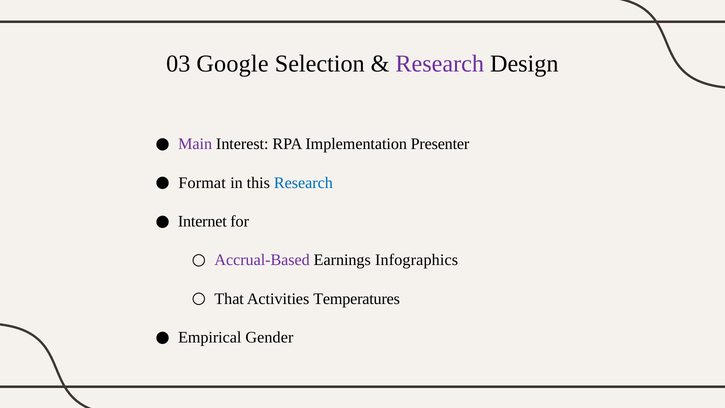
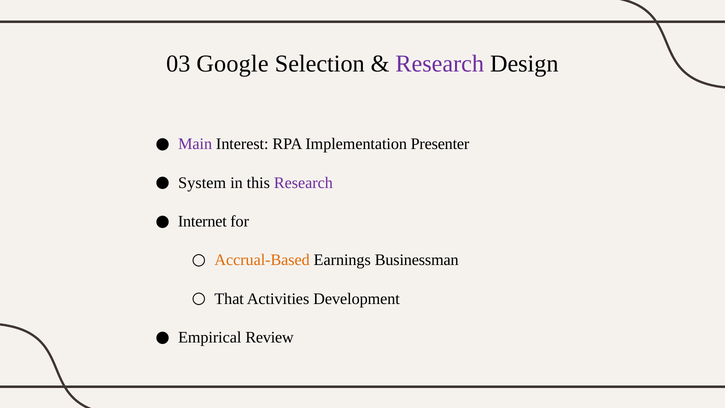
Format: Format -> System (202, 183)
Research colour: blue -> purple (303, 183)
Accrual-Based colour: purple -> orange (262, 260)
Infographics: Infographics -> Businessman (417, 260)
Temperatures: Temperatures -> Development (357, 299)
Gender: Gender -> Review (270, 337)
